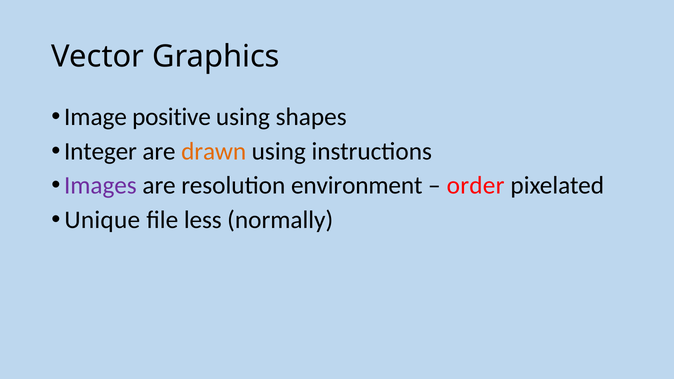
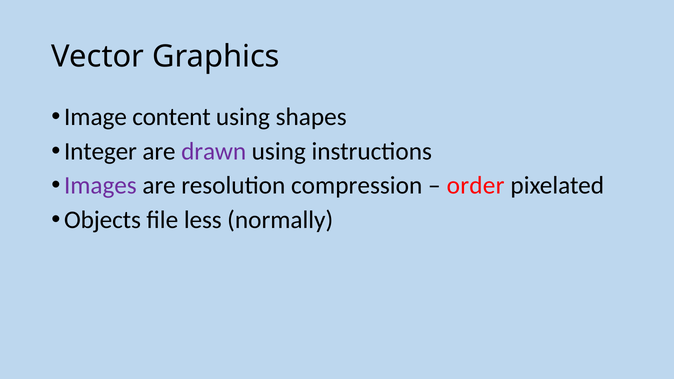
positive: positive -> content (171, 117)
drawn colour: orange -> purple (214, 151)
environment: environment -> compression (357, 186)
Unique: Unique -> Objects (102, 220)
